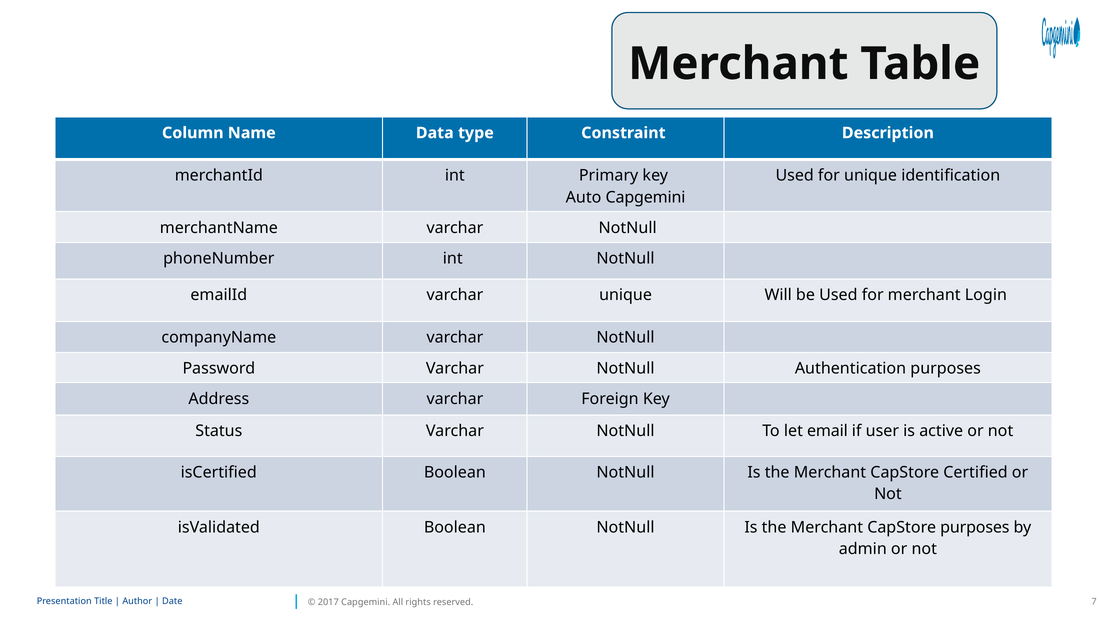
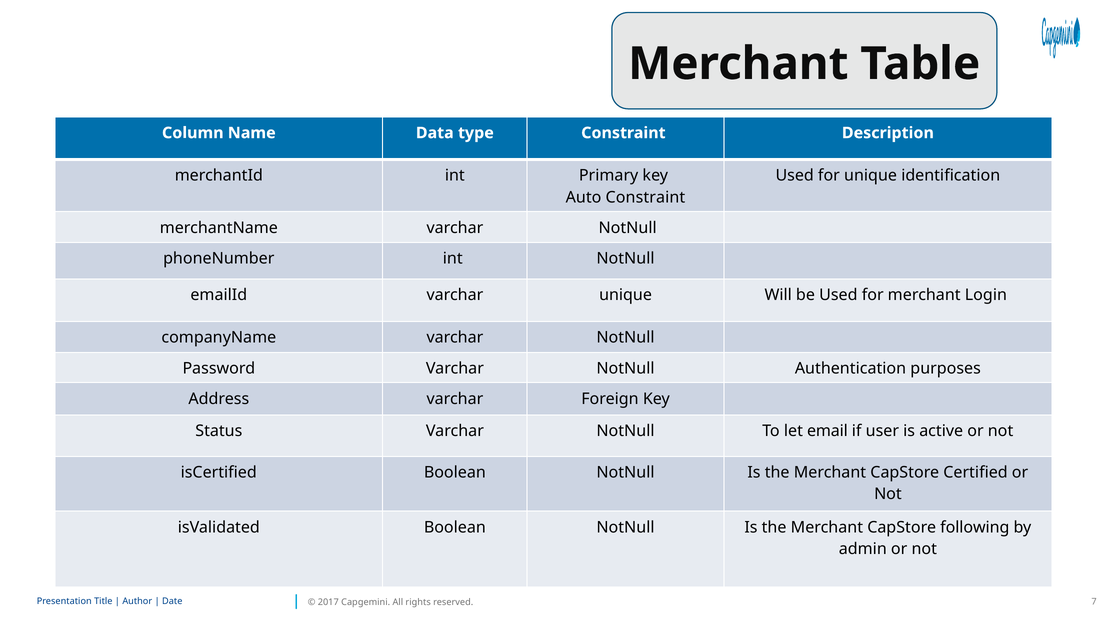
Auto Capgemini: Capgemini -> Constraint (645, 197)
CapStore purposes: purposes -> following (975, 527)
